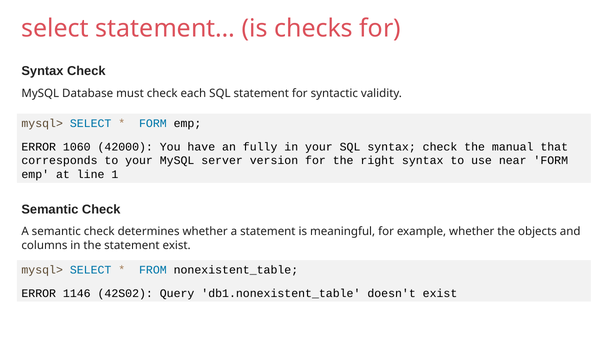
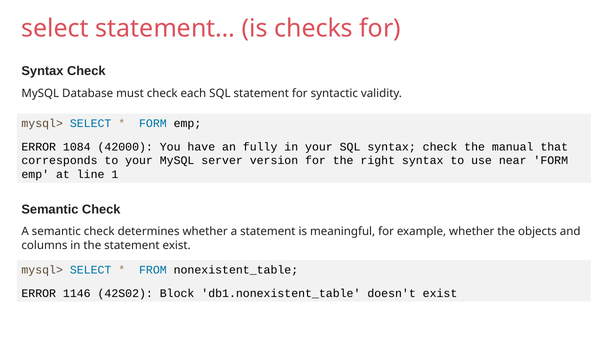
1060: 1060 -> 1084 (77, 147)
Query: Query -> Block (177, 293)
